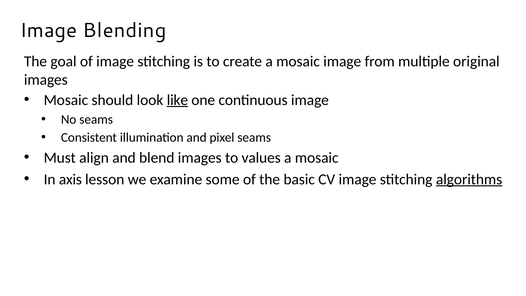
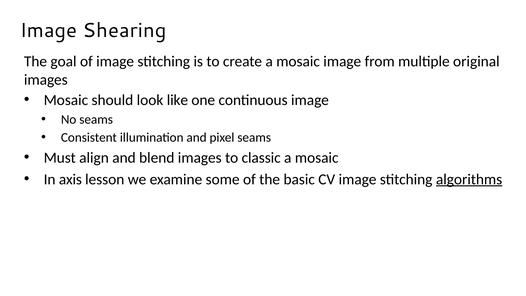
Blending: Blending -> Shearing (125, 30)
like underline: present -> none (177, 100)
values: values -> classic (261, 158)
